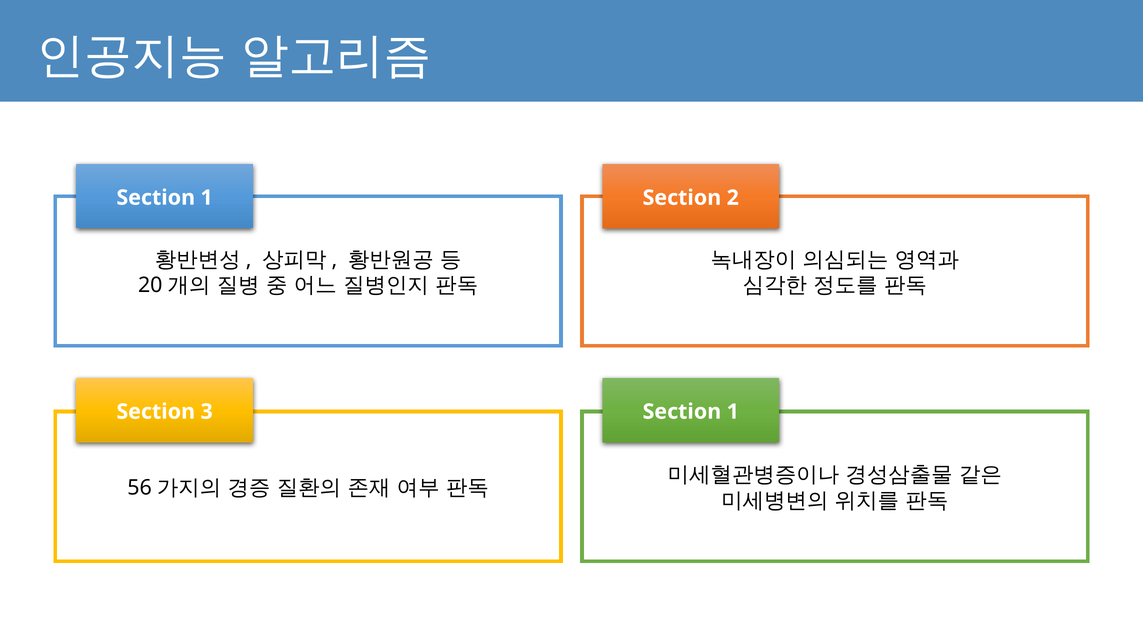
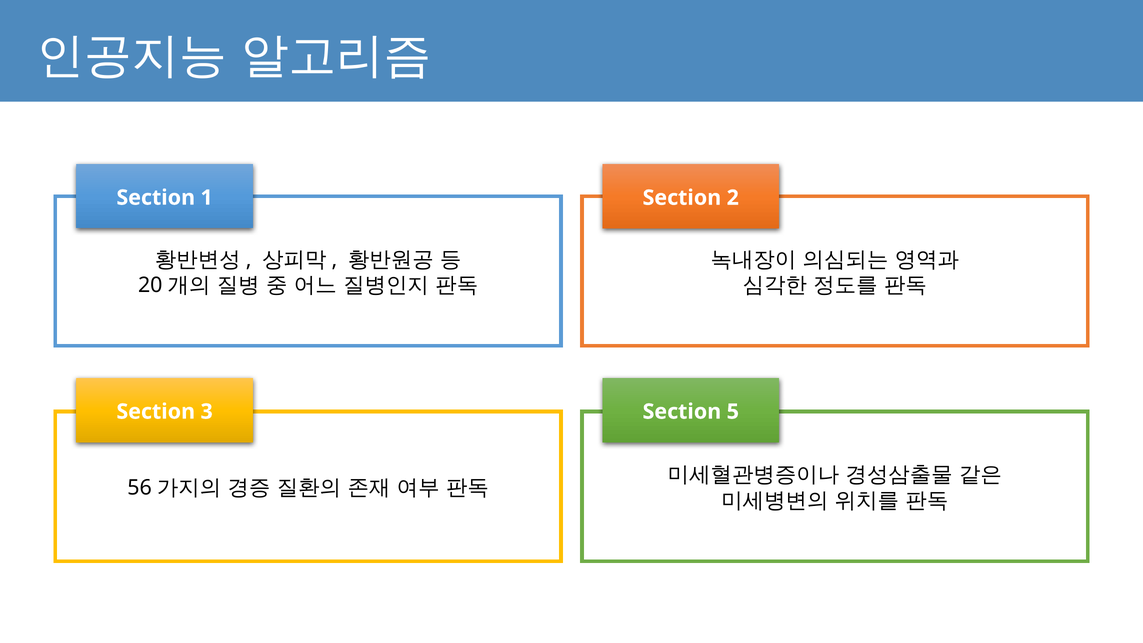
3 Section 1: 1 -> 5 (733, 412)
